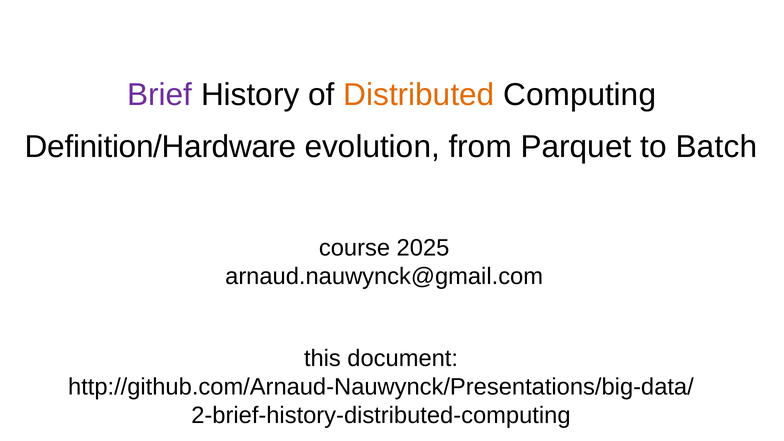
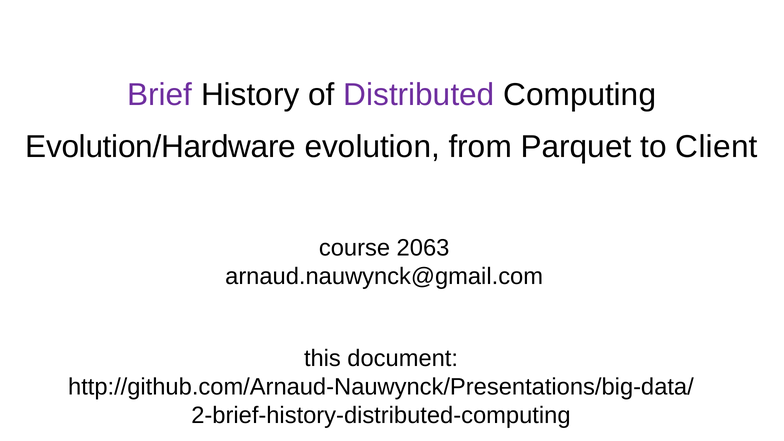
Distributed colour: orange -> purple (419, 95)
Definition/Hardware: Definition/Hardware -> Evolution/Hardware (161, 147)
Batch: Batch -> Client (717, 147)
2025: 2025 -> 2063 (423, 248)
